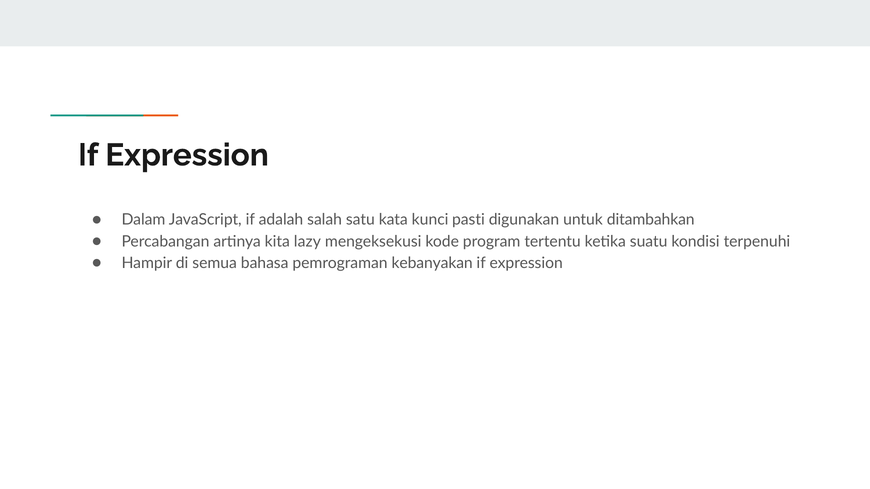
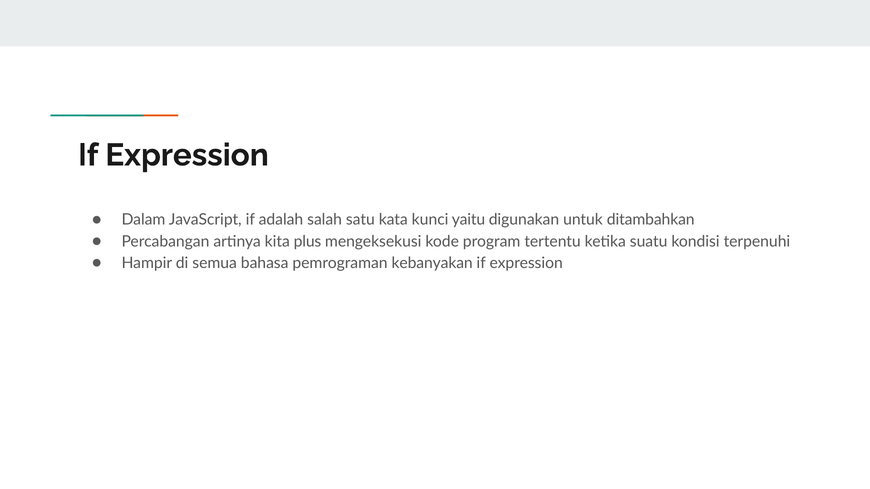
pasti: pasti -> yaitu (468, 220)
lazy: lazy -> plus (307, 242)
